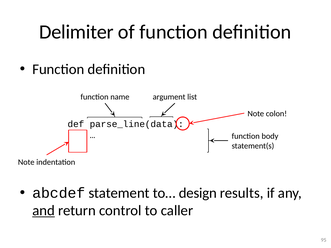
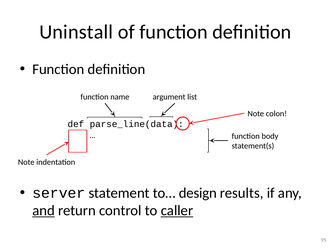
Delimiter: Delimiter -> Uninstall (76, 32)
abcdef: abcdef -> server (59, 193)
caller underline: none -> present (177, 211)
